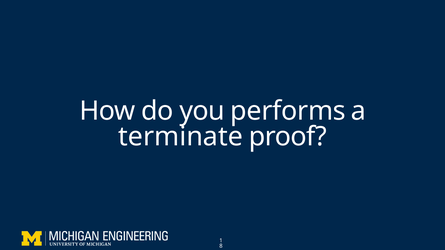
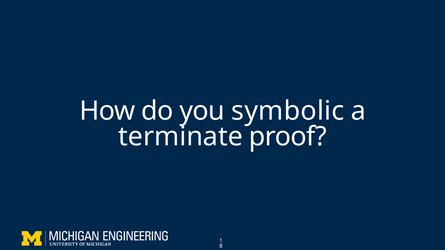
performs: performs -> symbolic (288, 111)
